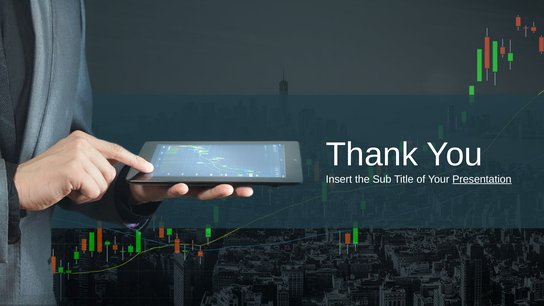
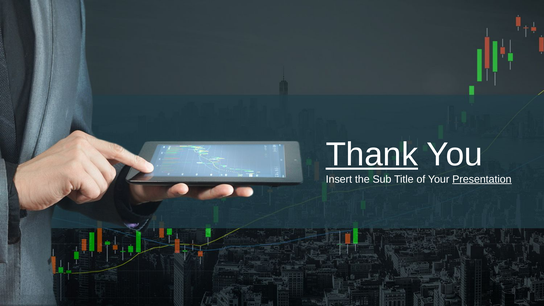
Thank underline: none -> present (372, 154)
